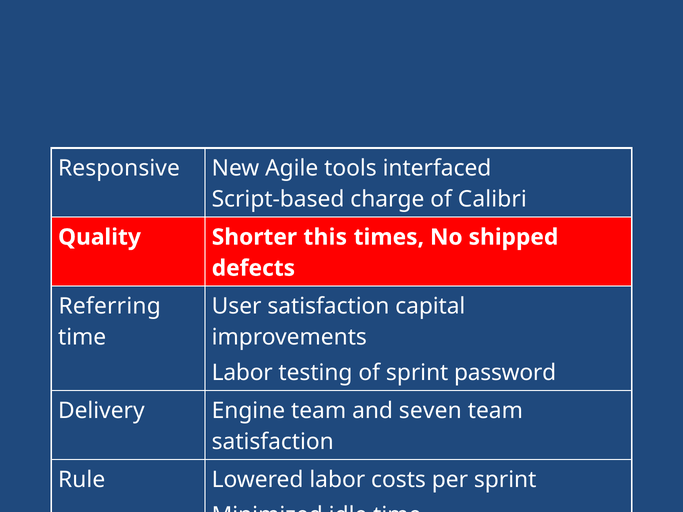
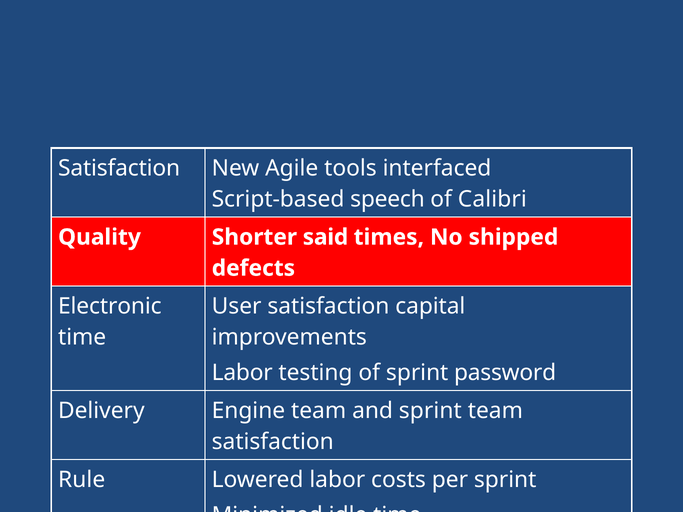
Responsive: Responsive -> Satisfaction (119, 168)
charge: charge -> speech (387, 199)
this: this -> said (325, 237)
Referring: Referring -> Electronic (110, 306)
and seven: seven -> sprint (430, 411)
